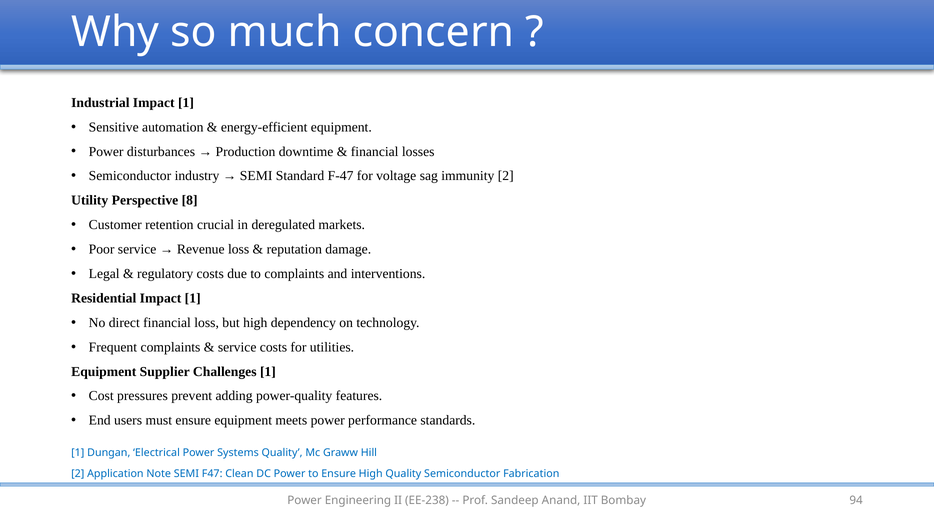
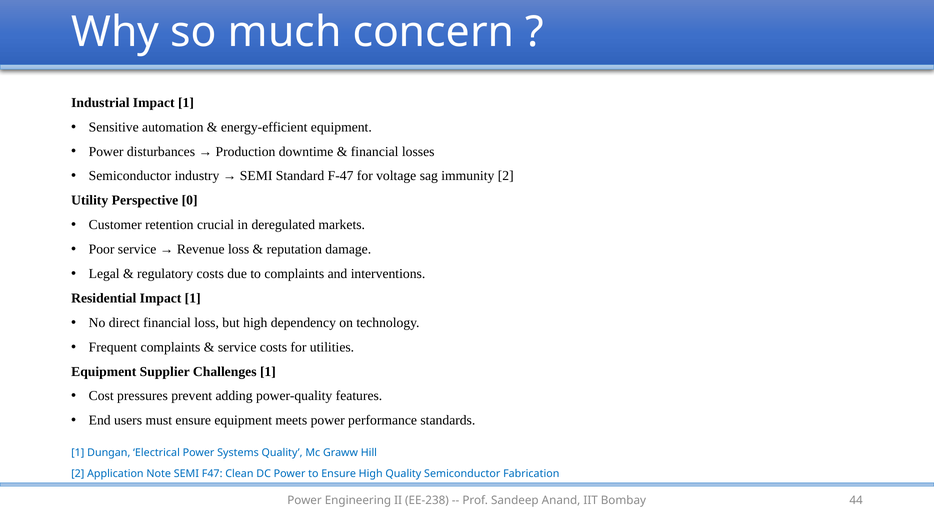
8: 8 -> 0 (190, 201)
94: 94 -> 44 (856, 501)
